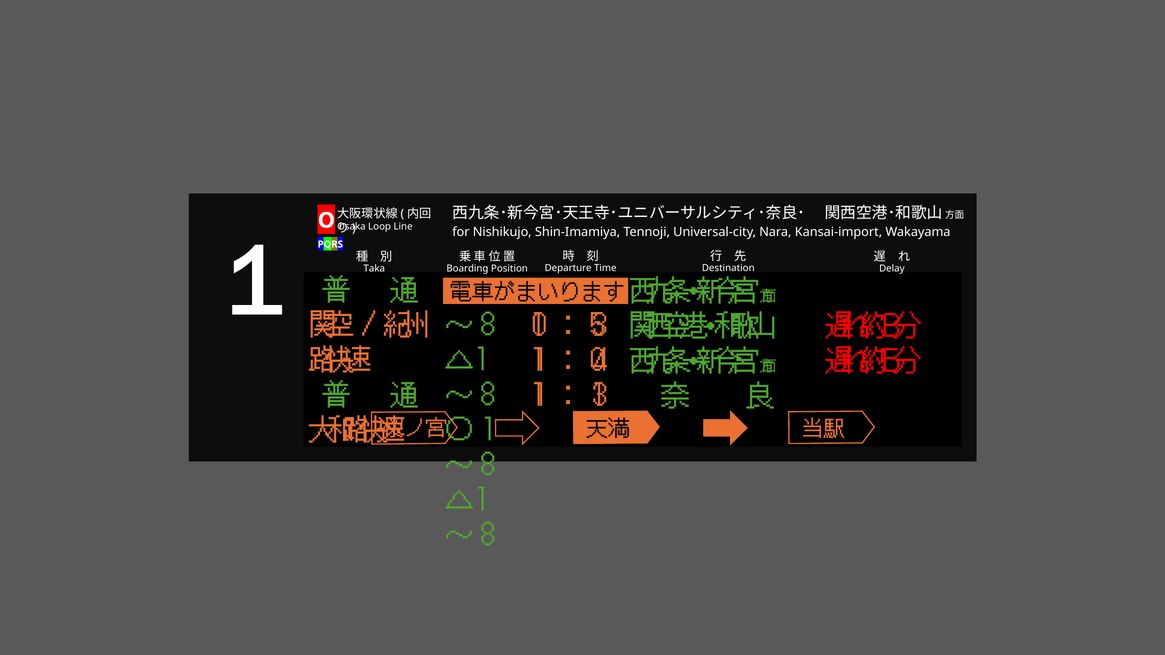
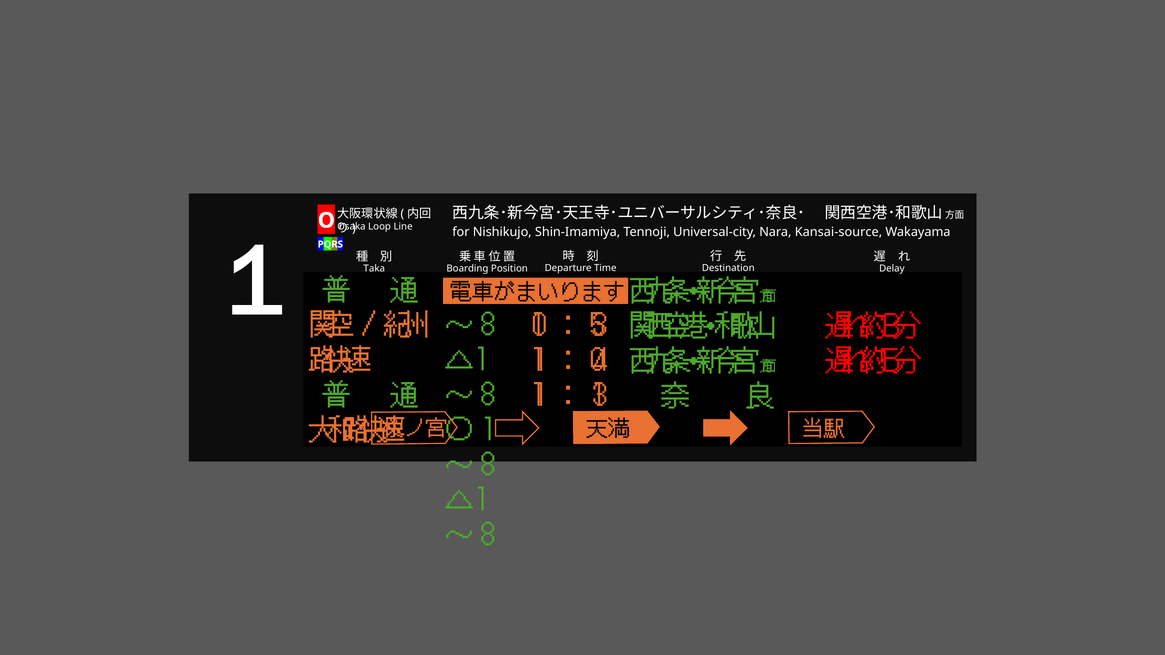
Kansai-import: Kansai-import -> Kansai-source (838, 232)
